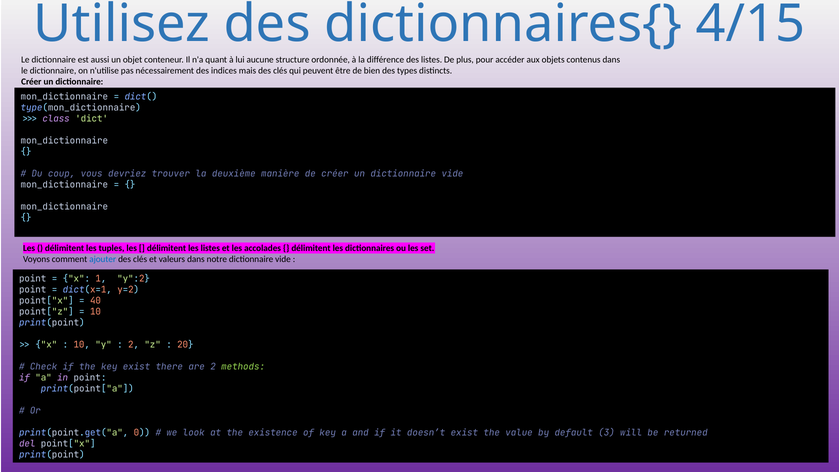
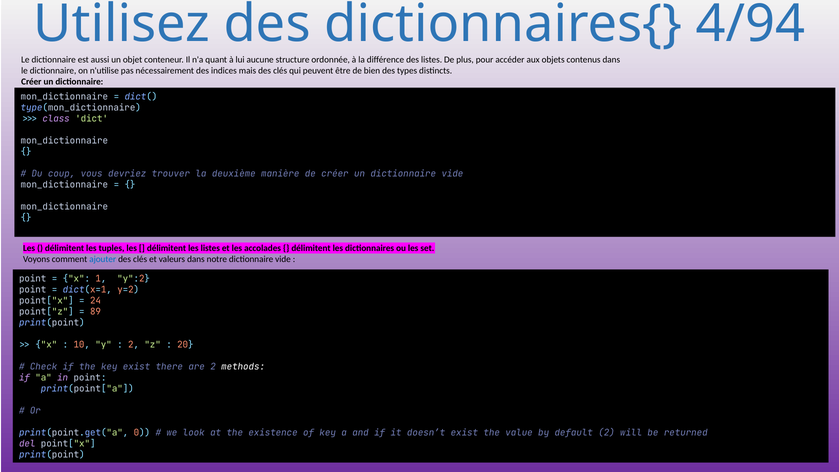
4/15: 4/15 -> 4/94 (751, 24)
40: 40 -> 24 (95, 301)
10: 10 -> 89 (95, 312)
methods colour: light green -> white (243, 367)
default 3: 3 -> 2 (607, 433)
